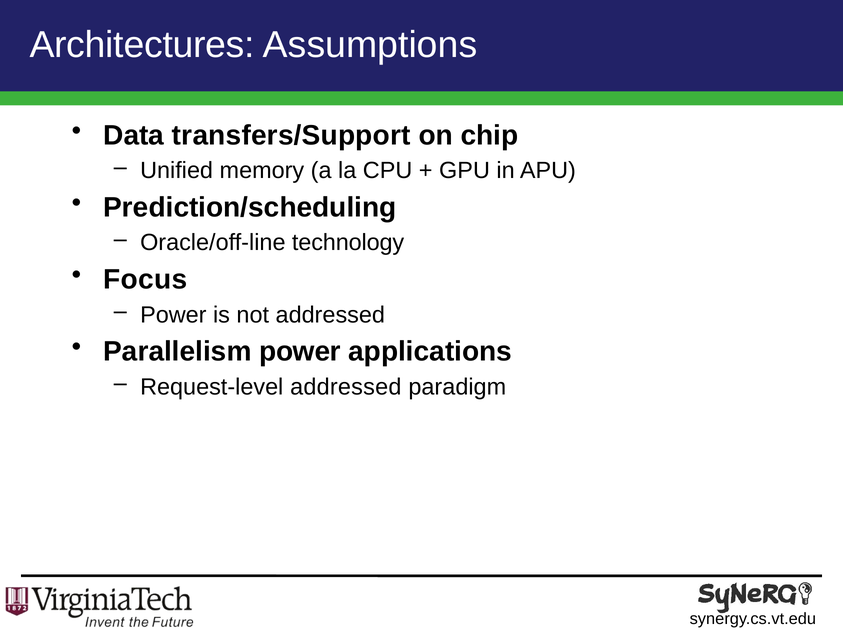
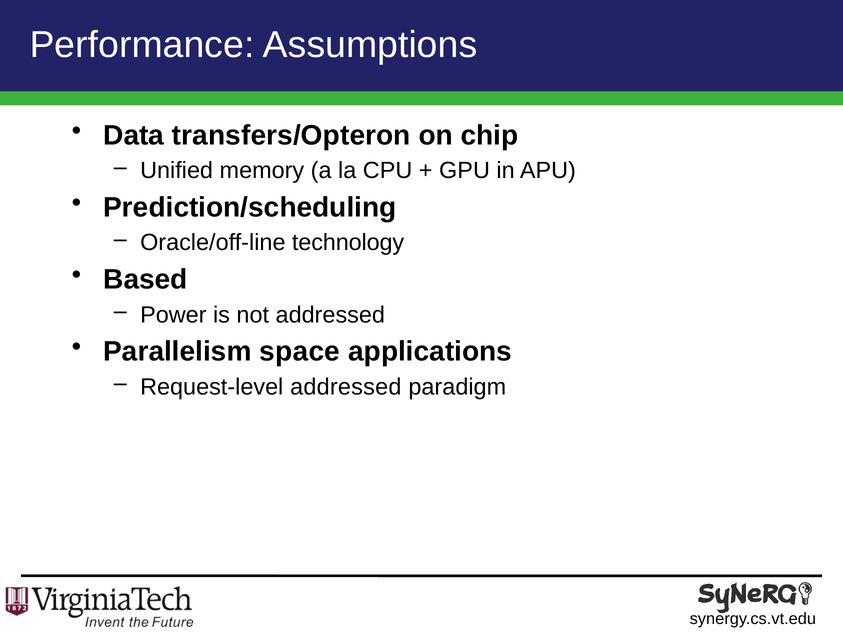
Architectures: Architectures -> Performance (142, 45)
transfers/Support: transfers/Support -> transfers/Opteron (291, 135)
Focus: Focus -> Based (145, 280)
Parallelism power: power -> space (300, 352)
